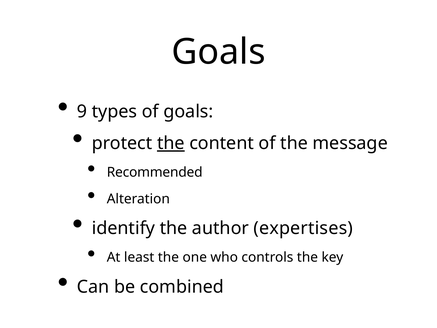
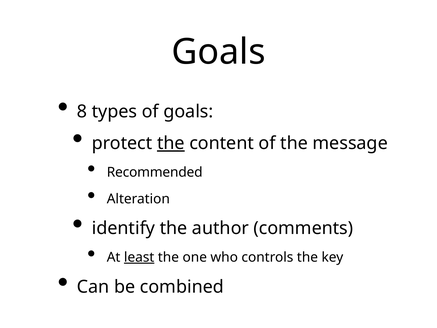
9: 9 -> 8 (82, 111)
expertises: expertises -> comments (303, 228)
least underline: none -> present (139, 257)
